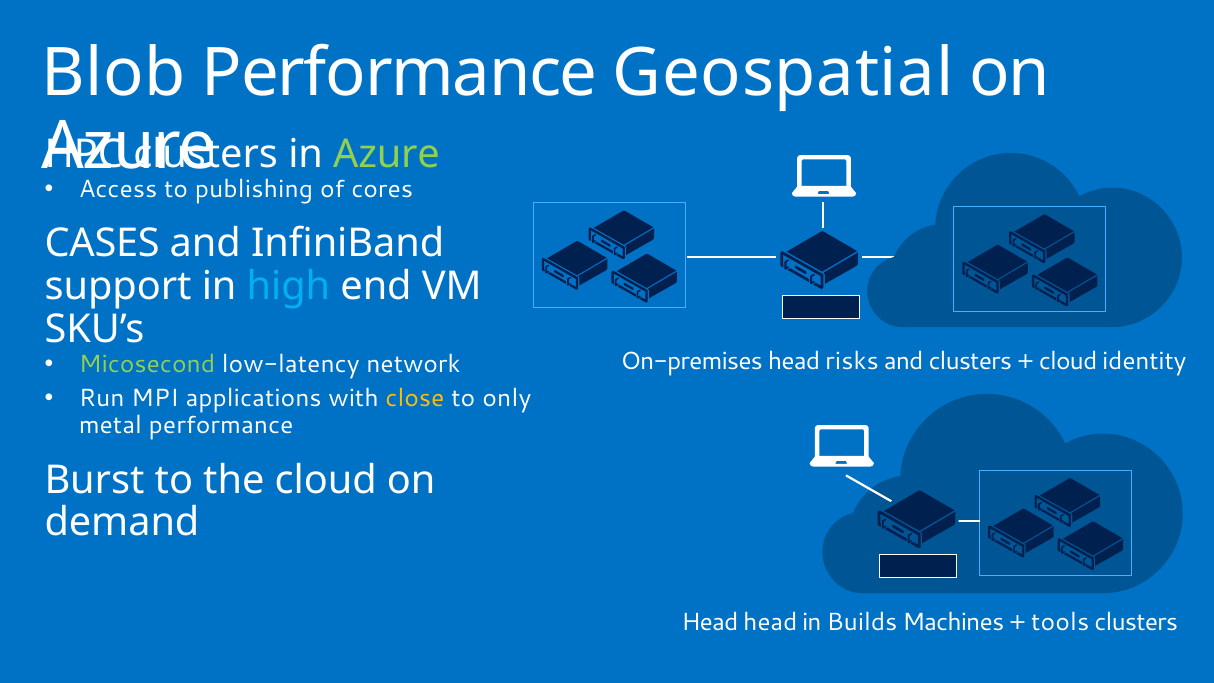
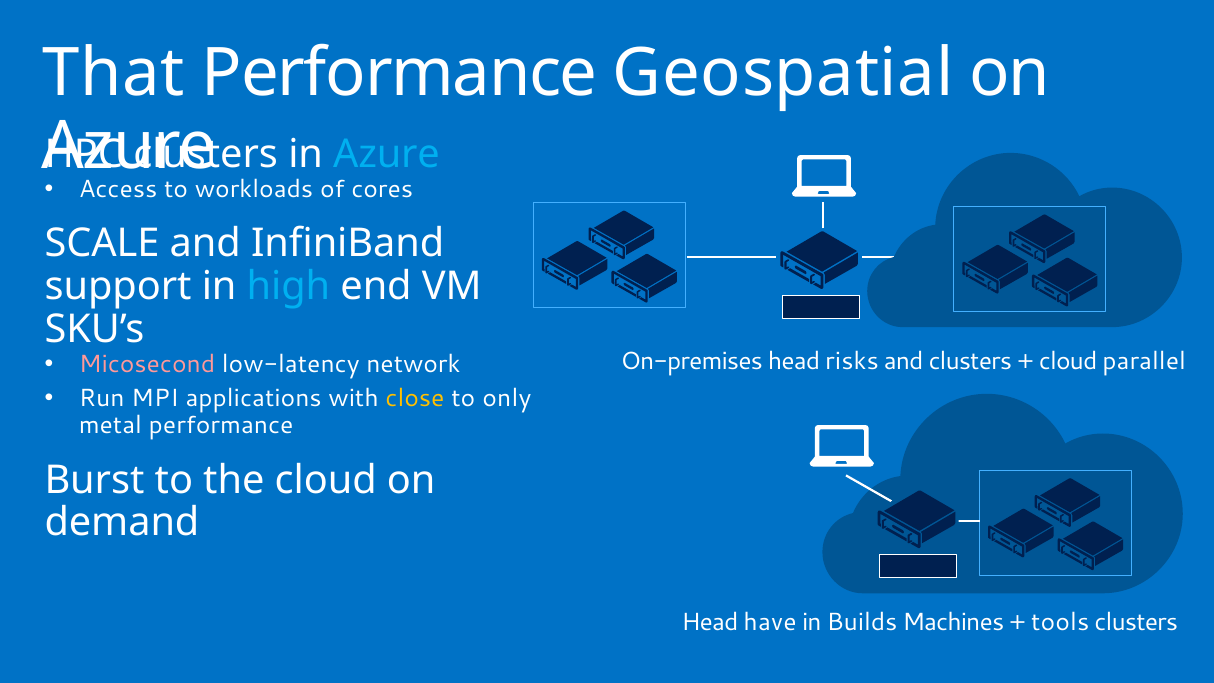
Blob: Blob -> That (114, 74)
Azure colour: light green -> light blue (386, 154)
publishing: publishing -> workloads (254, 189)
CASES: CASES -> SCALE (102, 244)
identity: identity -> parallel (1144, 361)
Micosecond colour: light green -> pink (147, 364)
Head head: head -> have (770, 623)
